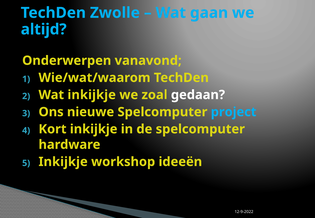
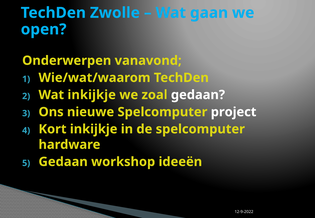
altijd: altijd -> open (44, 29)
project colour: light blue -> white (234, 112)
Inkijkje: Inkijkje -> Gedaan (63, 162)
